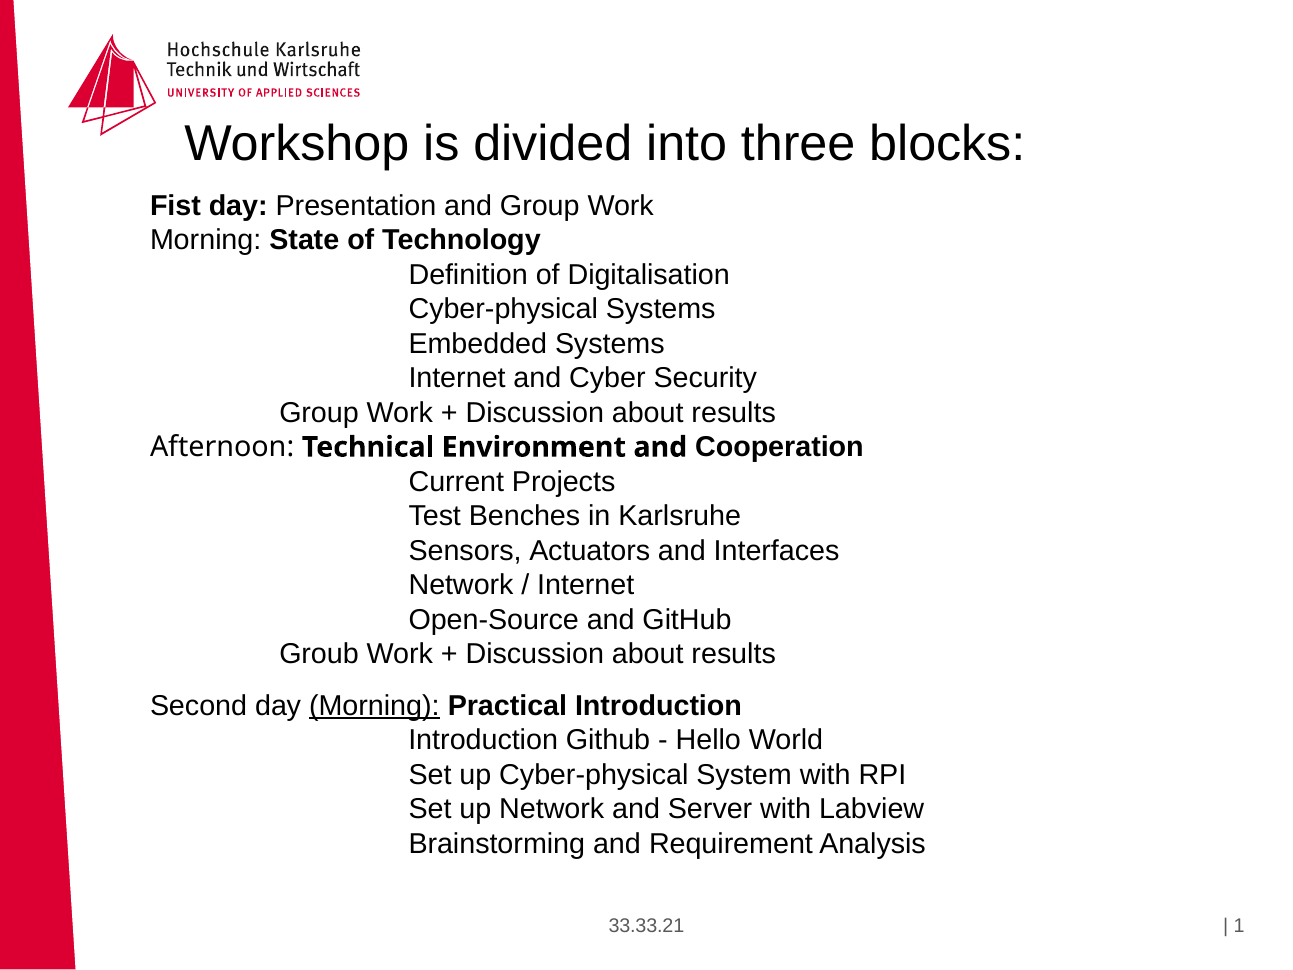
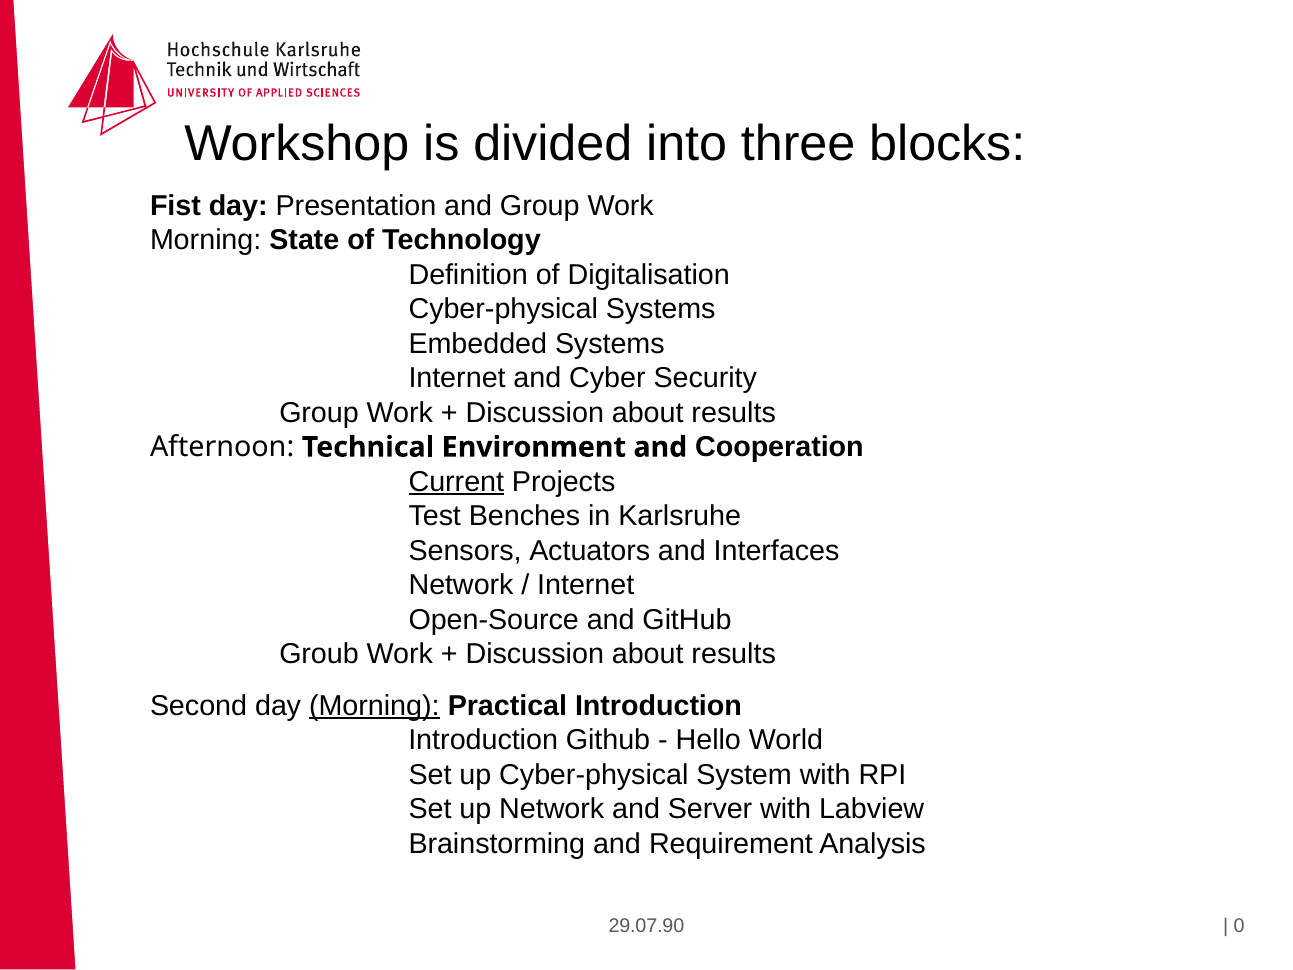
Current underline: none -> present (456, 482)
33.33.21: 33.33.21 -> 29.07.90 (646, 926)
1: 1 -> 0 (1239, 926)
